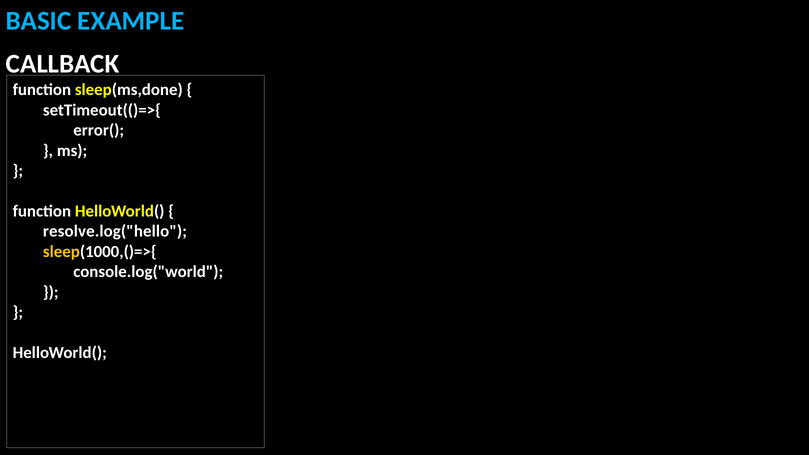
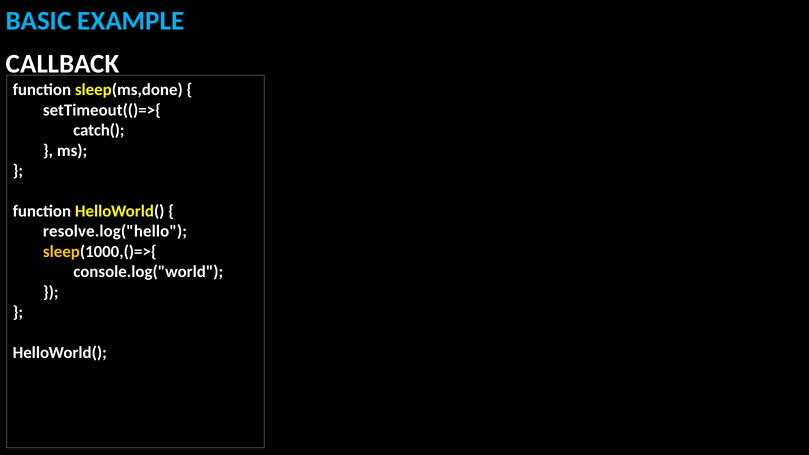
error(: error( -> catch( (99, 130)
